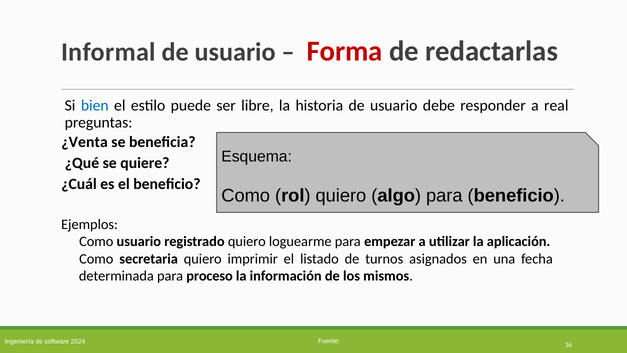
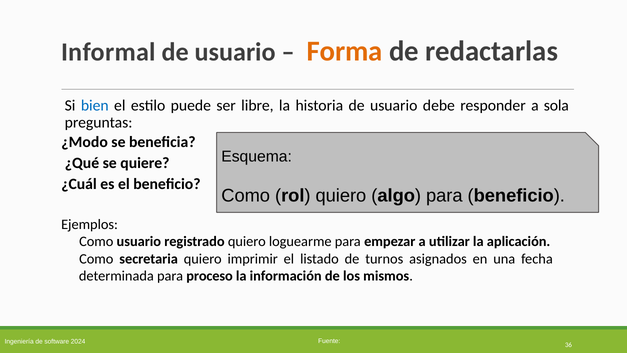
Forma colour: red -> orange (345, 51)
real: real -> sola (556, 106)
¿Venta: ¿Venta -> ¿Modo (85, 142)
